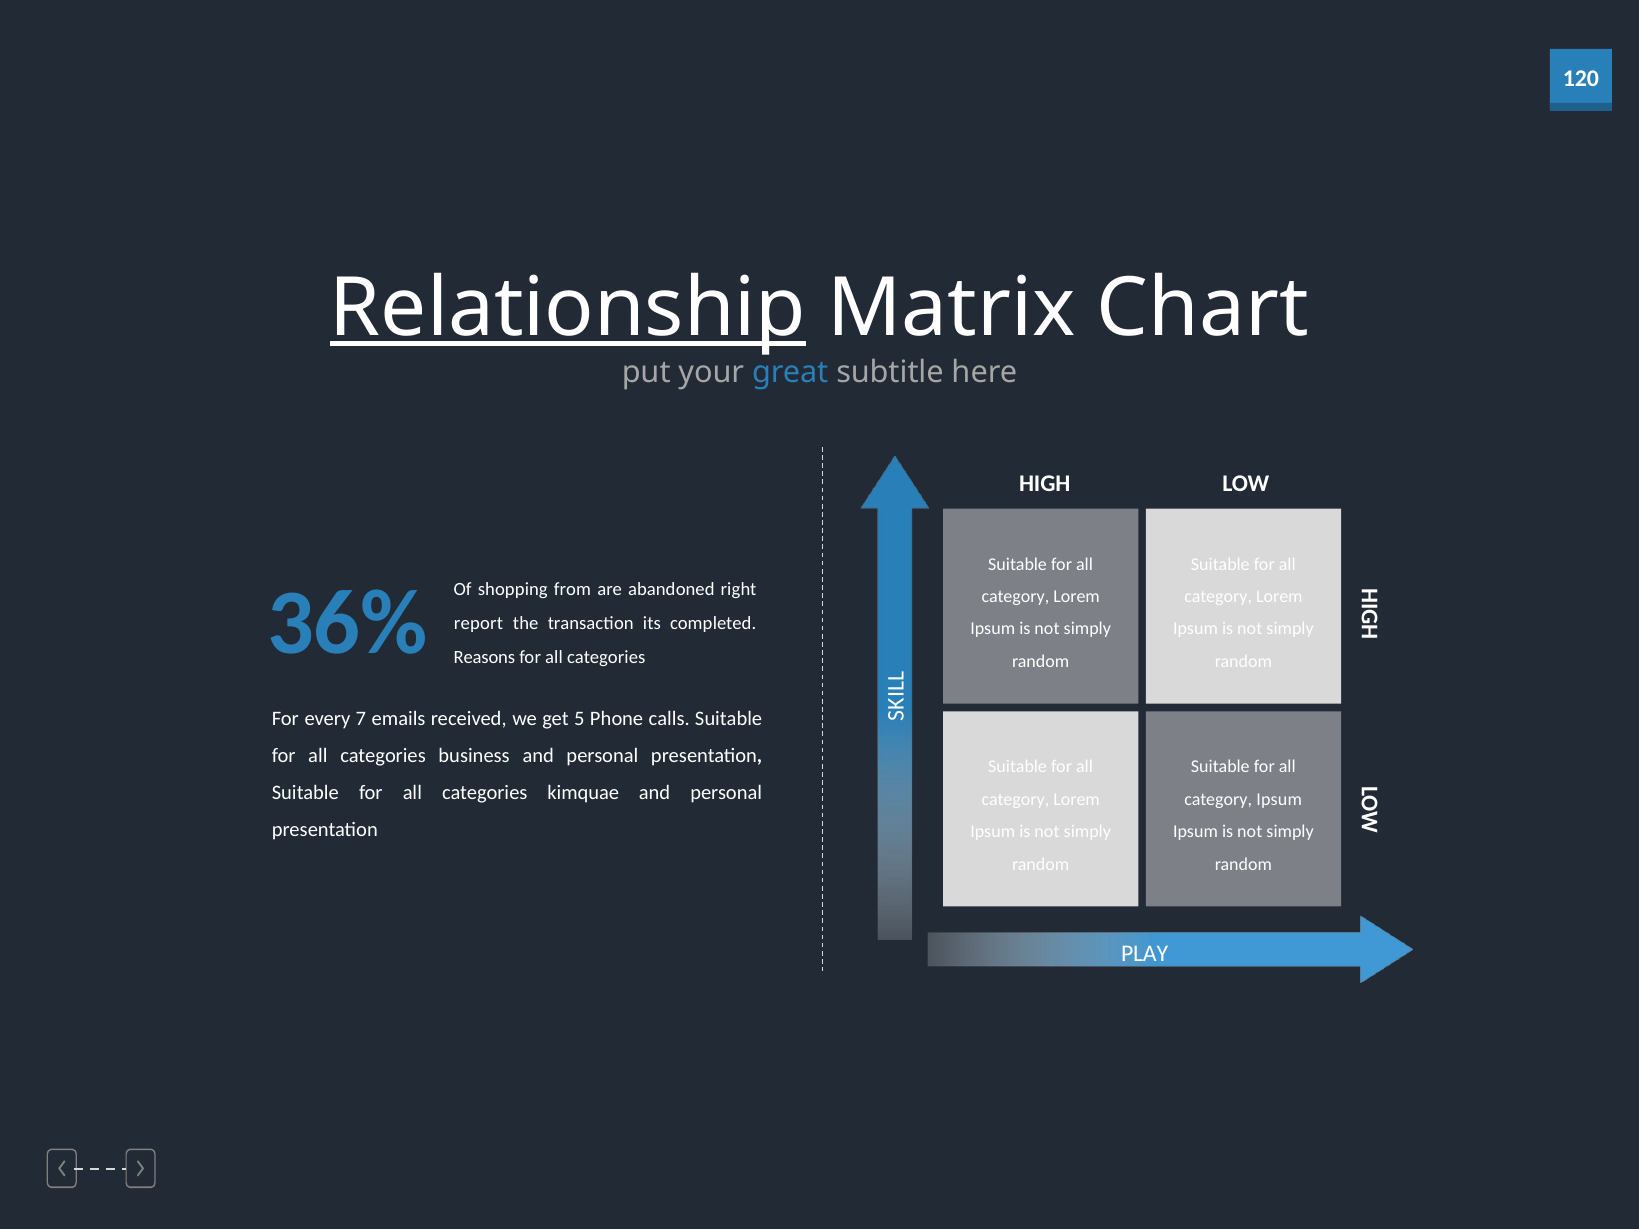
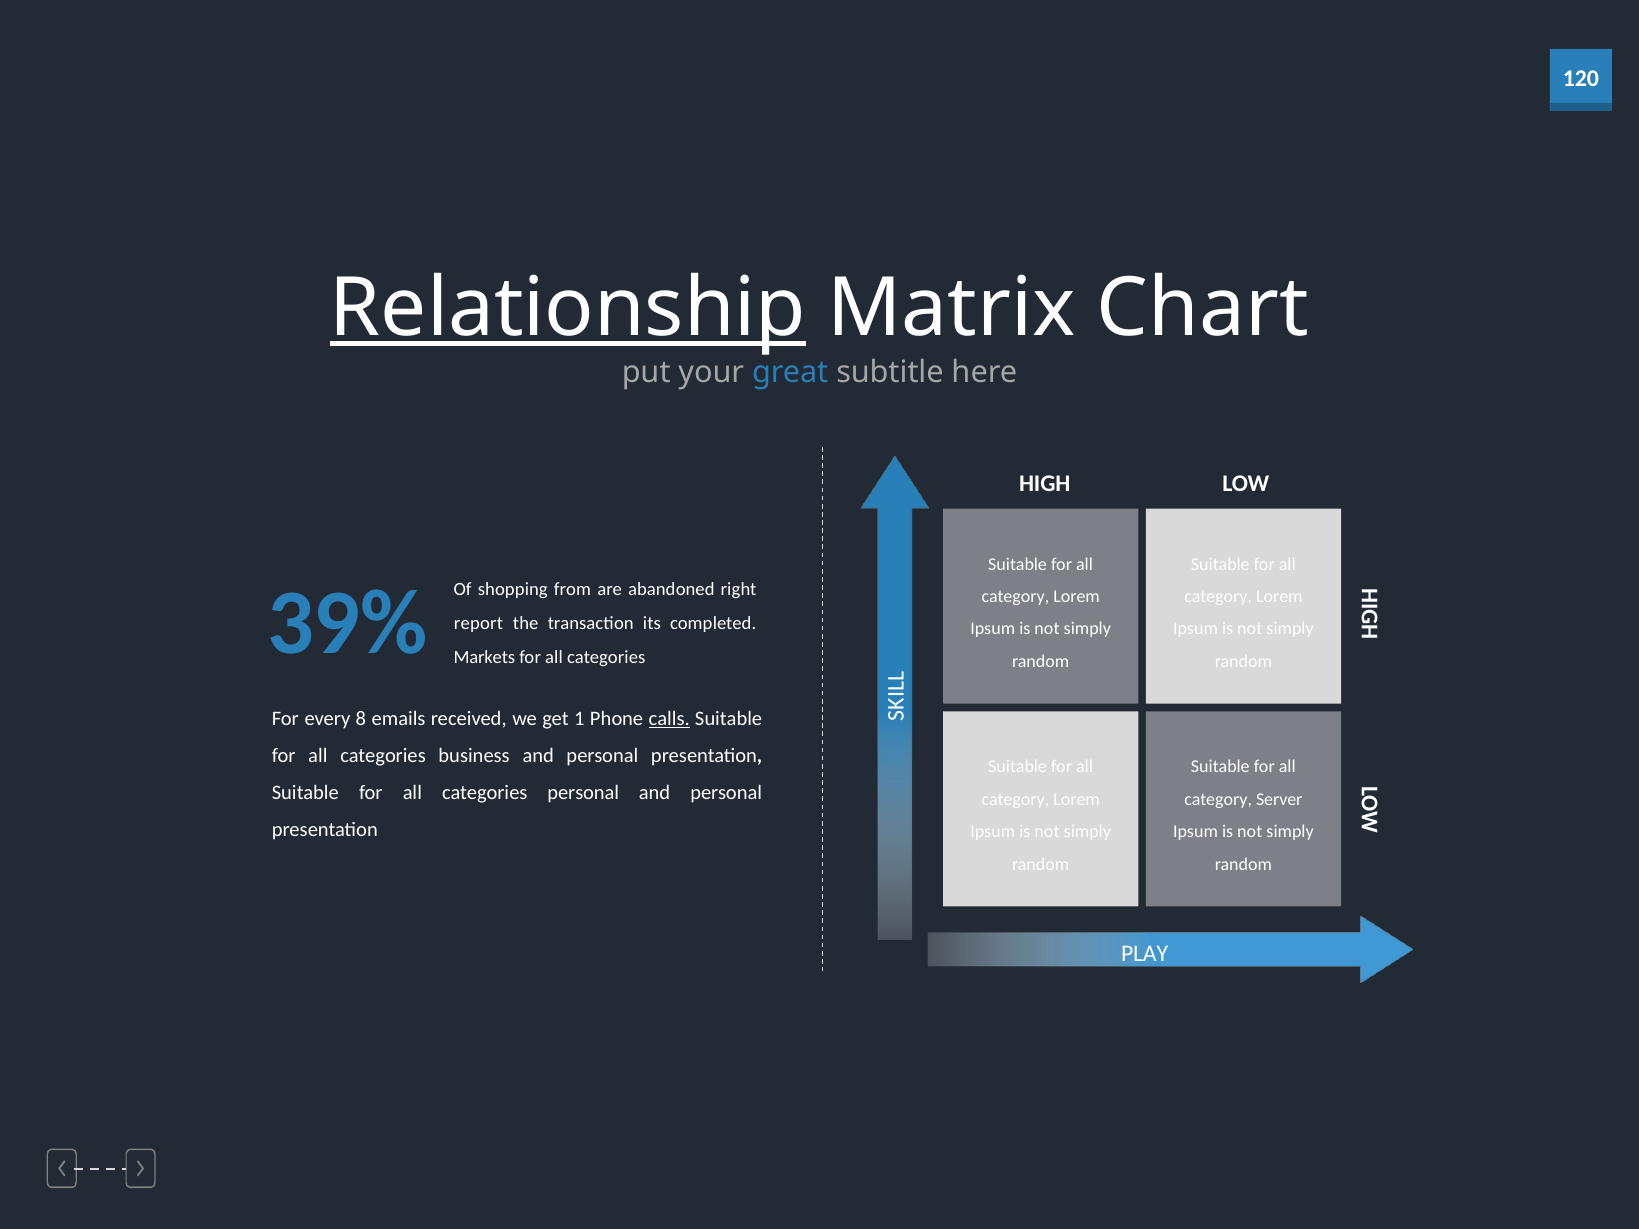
36%: 36% -> 39% (348, 623)
Reasons: Reasons -> Markets (484, 657)
7: 7 -> 8 (361, 719)
5: 5 -> 1 (579, 719)
calls underline: none -> present (669, 719)
categories kimquae: kimquae -> personal (583, 793)
category Ipsum: Ipsum -> Server (1279, 799)
